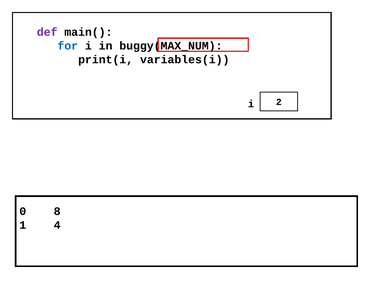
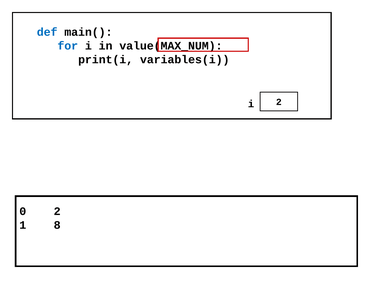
def colour: purple -> blue (47, 32)
buggy(MAX_NUM: buggy(MAX_NUM -> value(MAX_NUM (171, 46)
0 8: 8 -> 2 (57, 211)
4: 4 -> 8 (57, 225)
